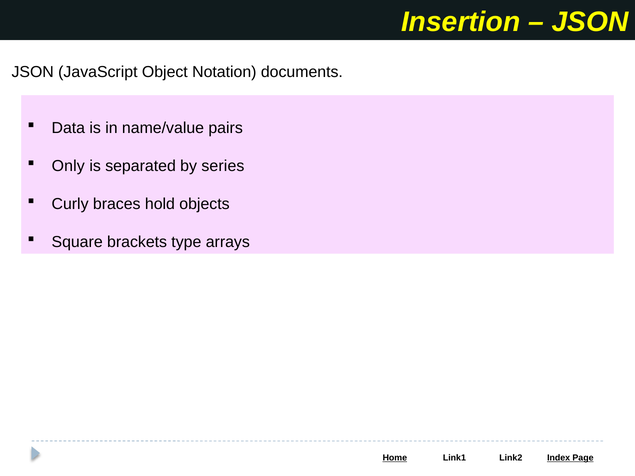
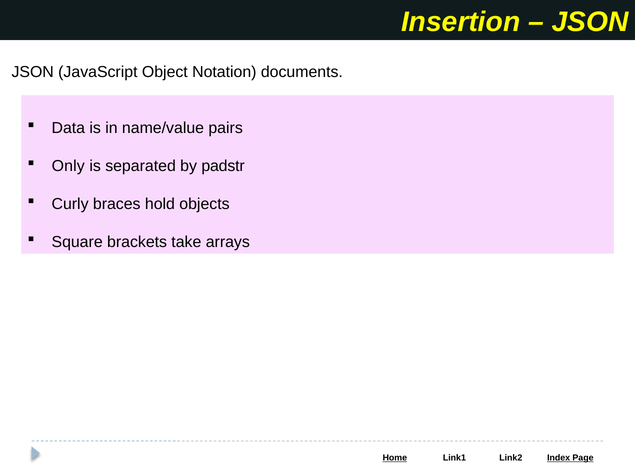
series: series -> padstr (223, 166)
type: type -> take (186, 242)
